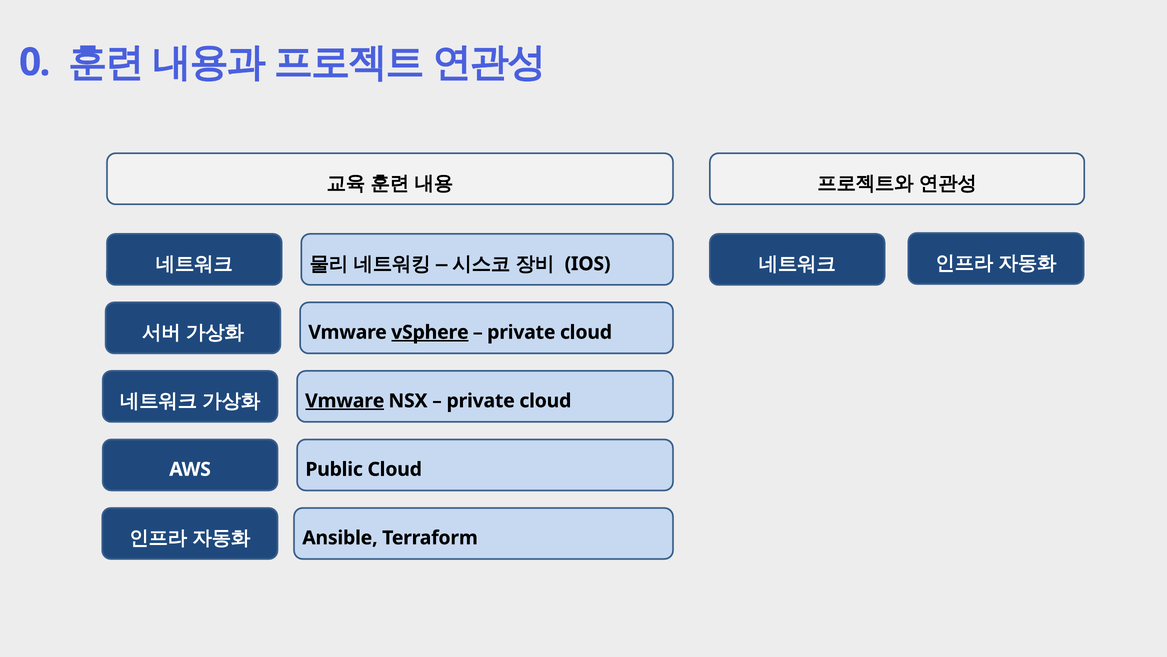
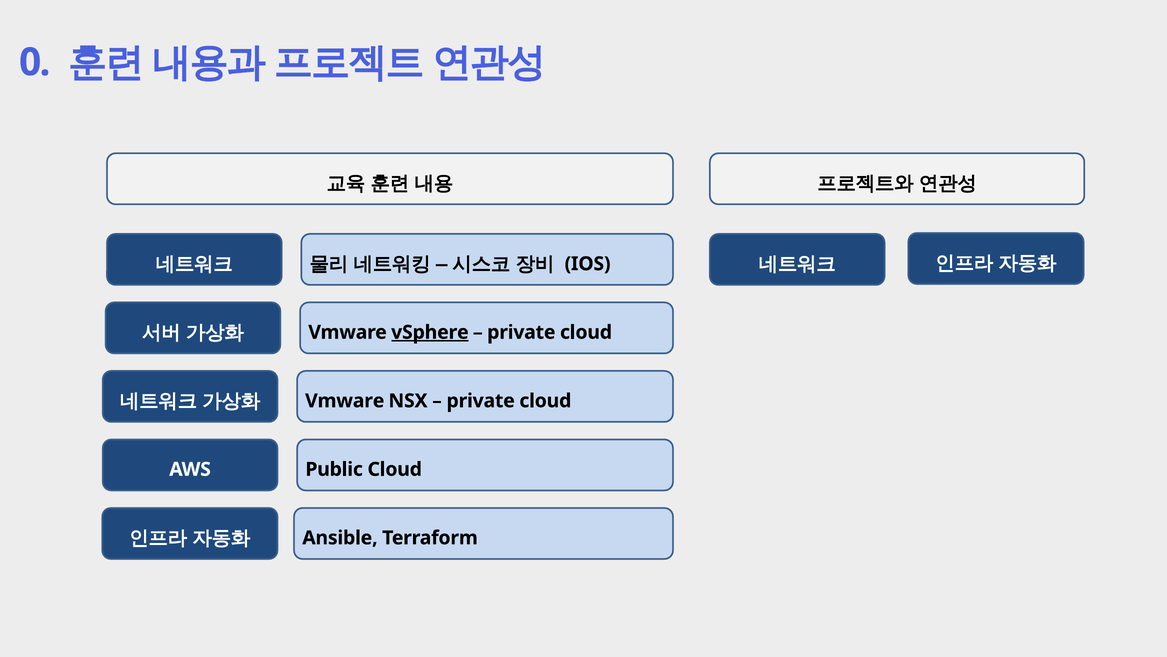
Vmware underline: present -> none (345, 401)
